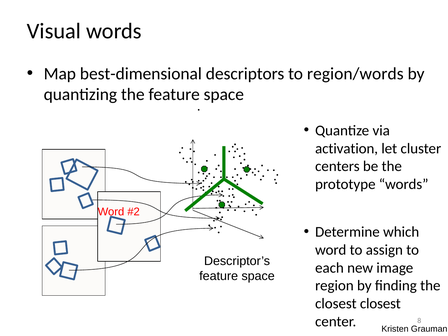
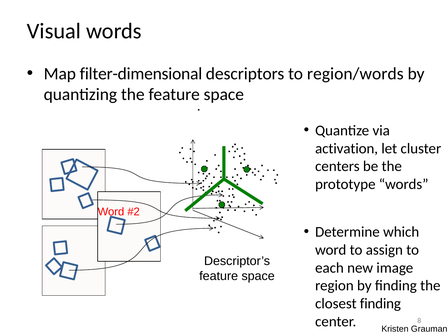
best-dimensional: best-dimensional -> filter-dimensional (141, 74)
closest closest: closest -> finding (380, 304)
